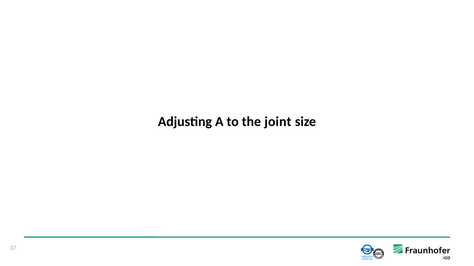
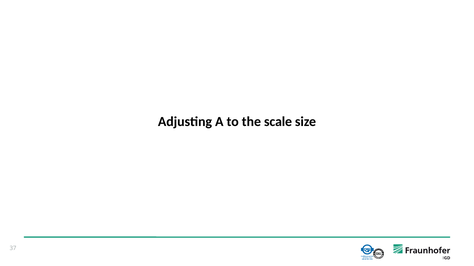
joint: joint -> scale (278, 122)
